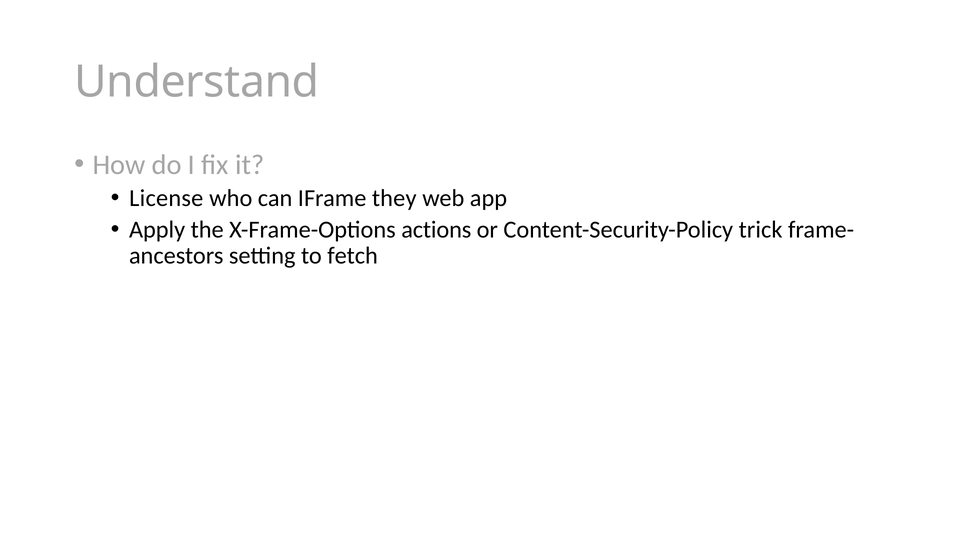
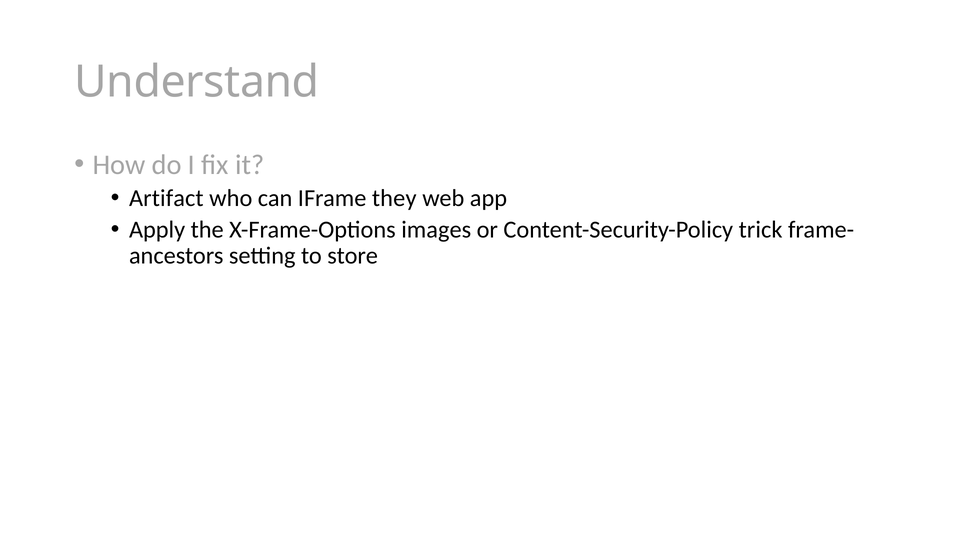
License: License -> Artifact (166, 198)
actions: actions -> images (436, 230)
fetch: fetch -> store (353, 256)
